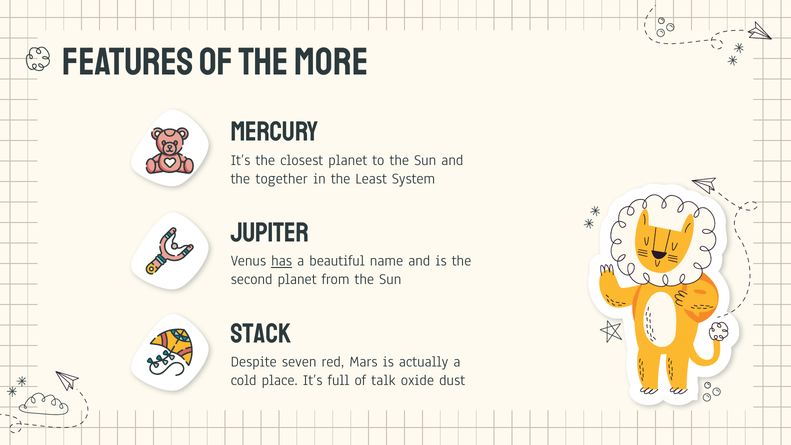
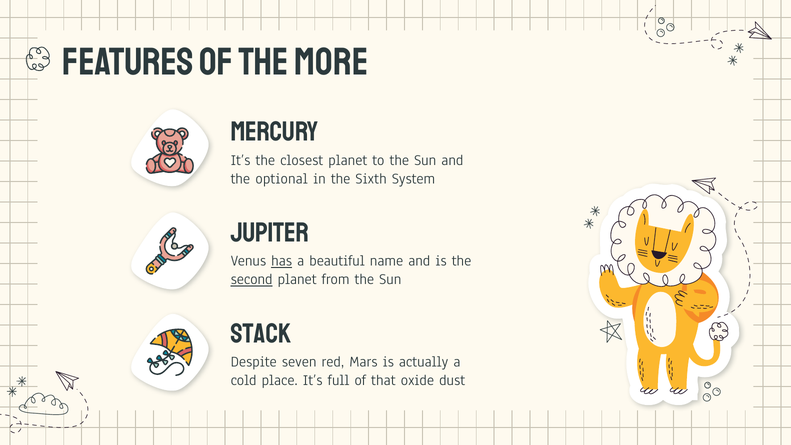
together: together -> optional (282, 179)
Least: Least -> Sixth (371, 179)
second underline: none -> present (252, 279)
talk: talk -> that (383, 380)
